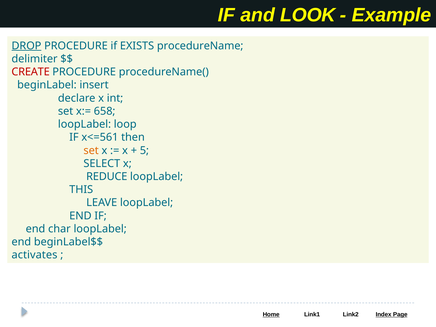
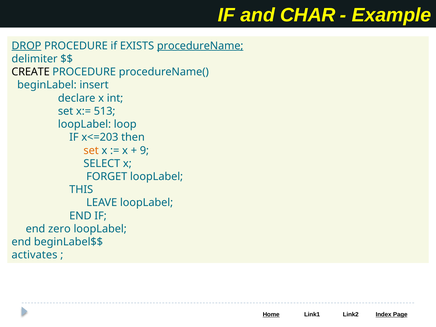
LOOK: LOOK -> CHAR (308, 15)
procedureName underline: none -> present (200, 46)
CREATE colour: red -> black (31, 72)
658: 658 -> 513 (105, 111)
x<=561: x<=561 -> x<=203 (100, 137)
5: 5 -> 9 (144, 150)
REDUCE: REDUCE -> FORGET (107, 177)
char: char -> zero (59, 229)
